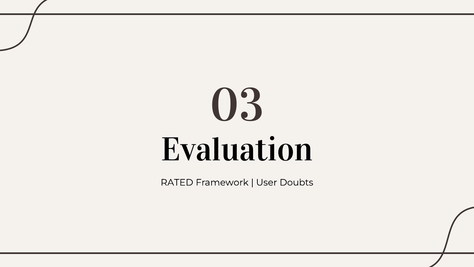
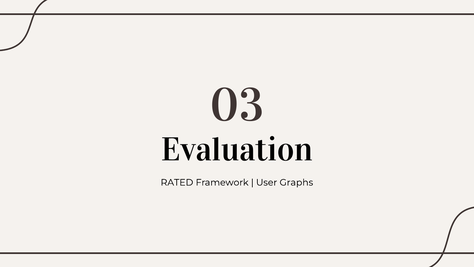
Doubts: Doubts -> Graphs (296, 182)
